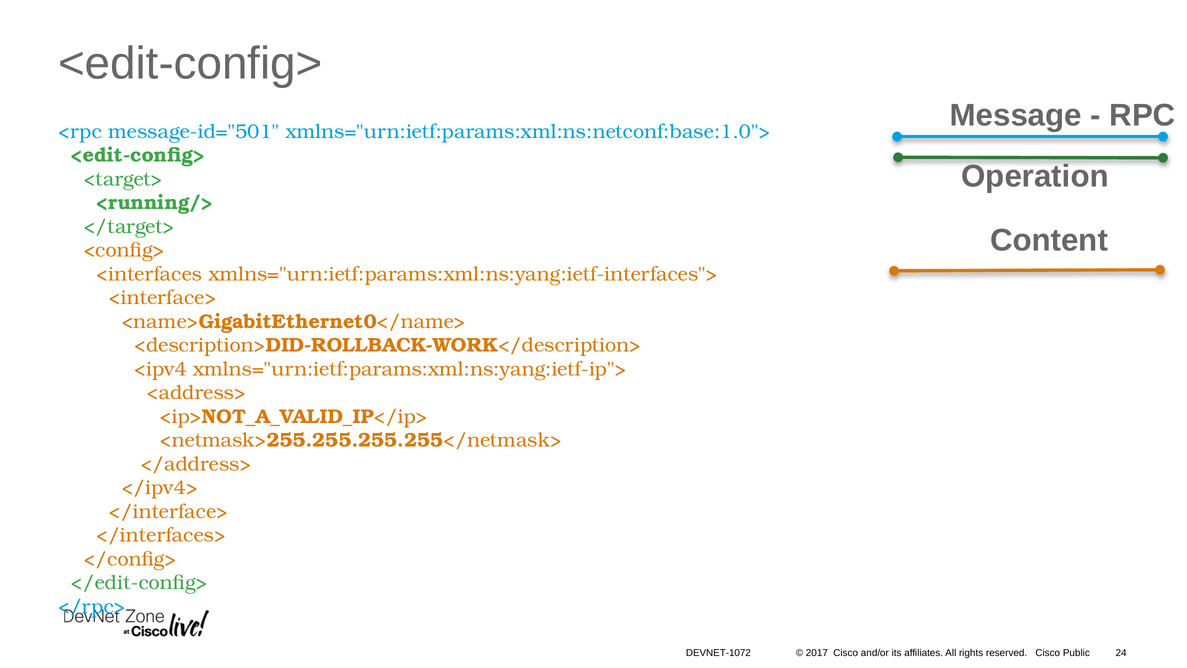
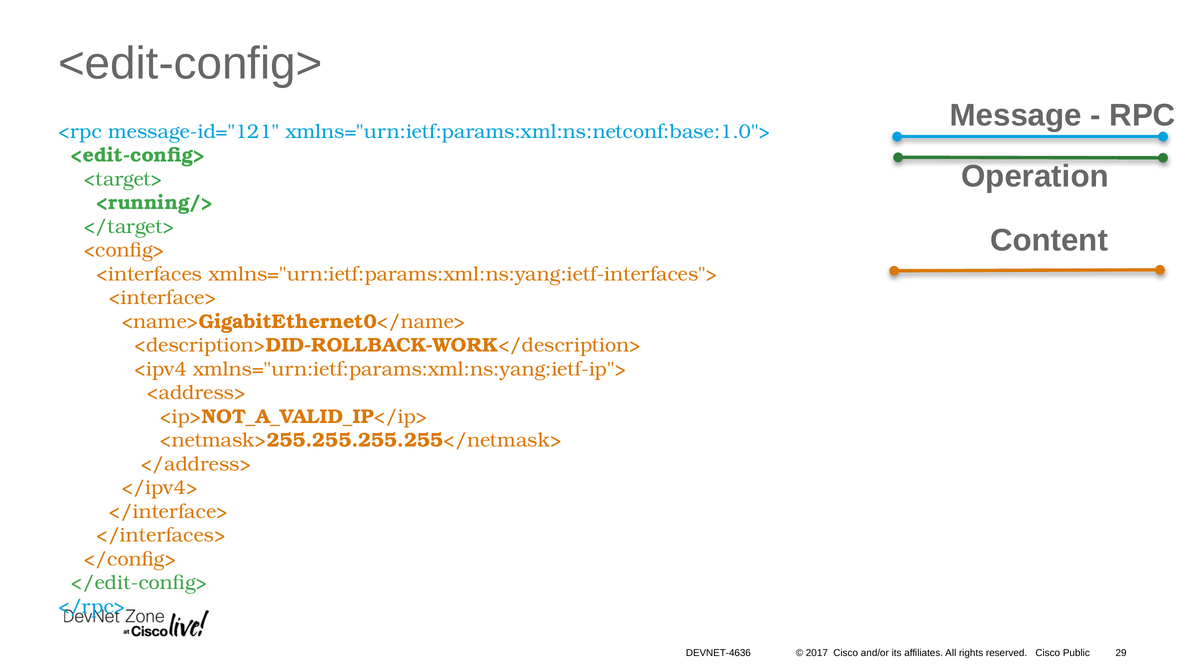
message-id="501: message-id="501 -> message-id="121 (194, 132)
DEVNET-1072: DEVNET-1072 -> DEVNET-4636 (718, 653)
24: 24 -> 29 (1121, 653)
